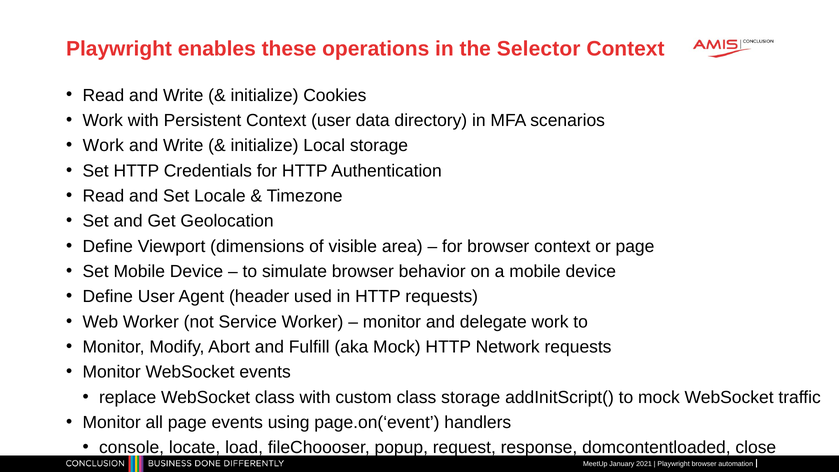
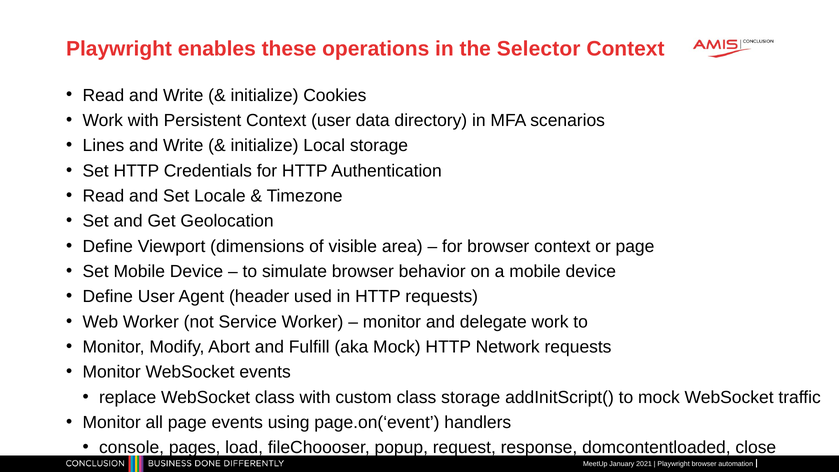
Work: Work -> Lines (103, 146)
locate: locate -> pages (195, 448)
